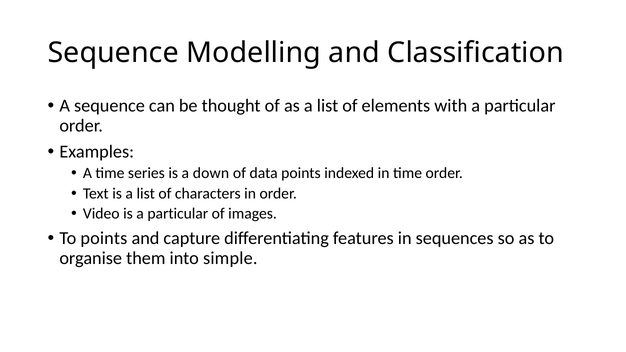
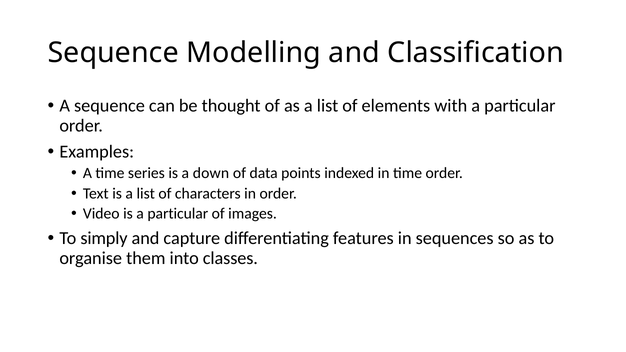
To points: points -> simply (104, 238)
simple: simple -> classes (230, 258)
